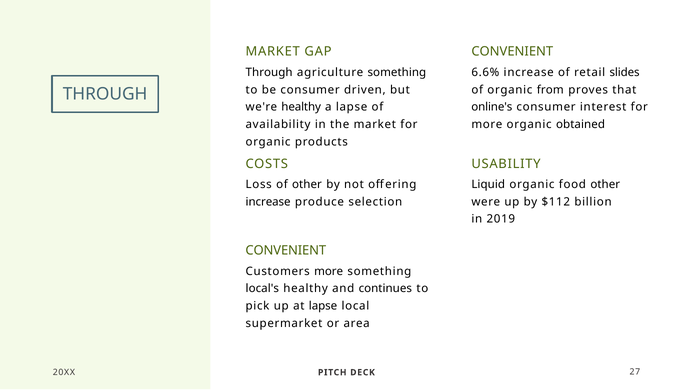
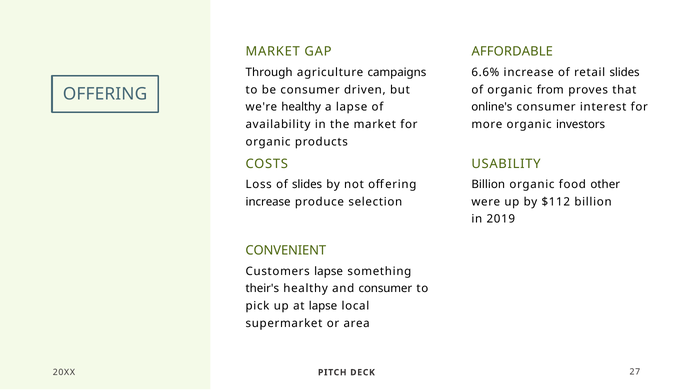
CONVENIENT: CONVENIENT -> AFFORDABLE (512, 52)
agriculture something: something -> campaigns (397, 72)
THROUGH: THROUGH -> OFFERING (105, 94)
obtained: obtained -> investors (581, 124)
of other: other -> slides (307, 184)
Liquid: Liquid -> Billion (488, 184)
Customers more: more -> lapse (329, 271)
local's: local's -> their's (262, 289)
and continues: continues -> consumer (385, 289)
